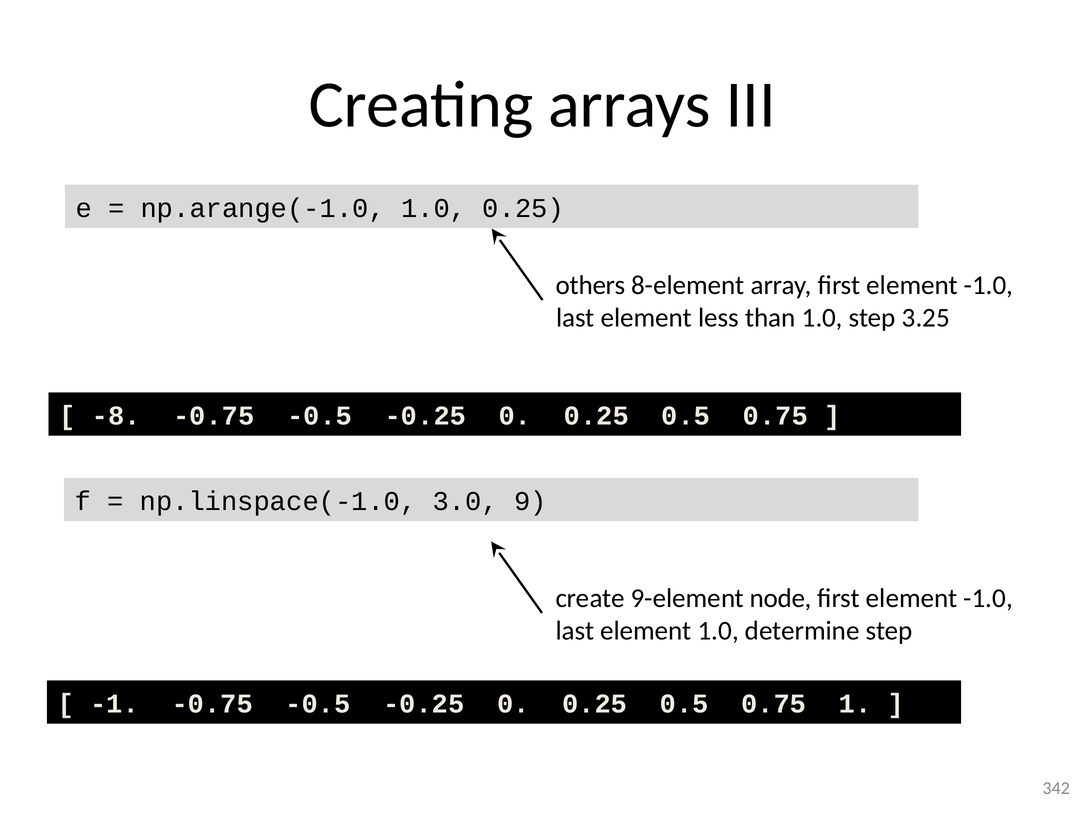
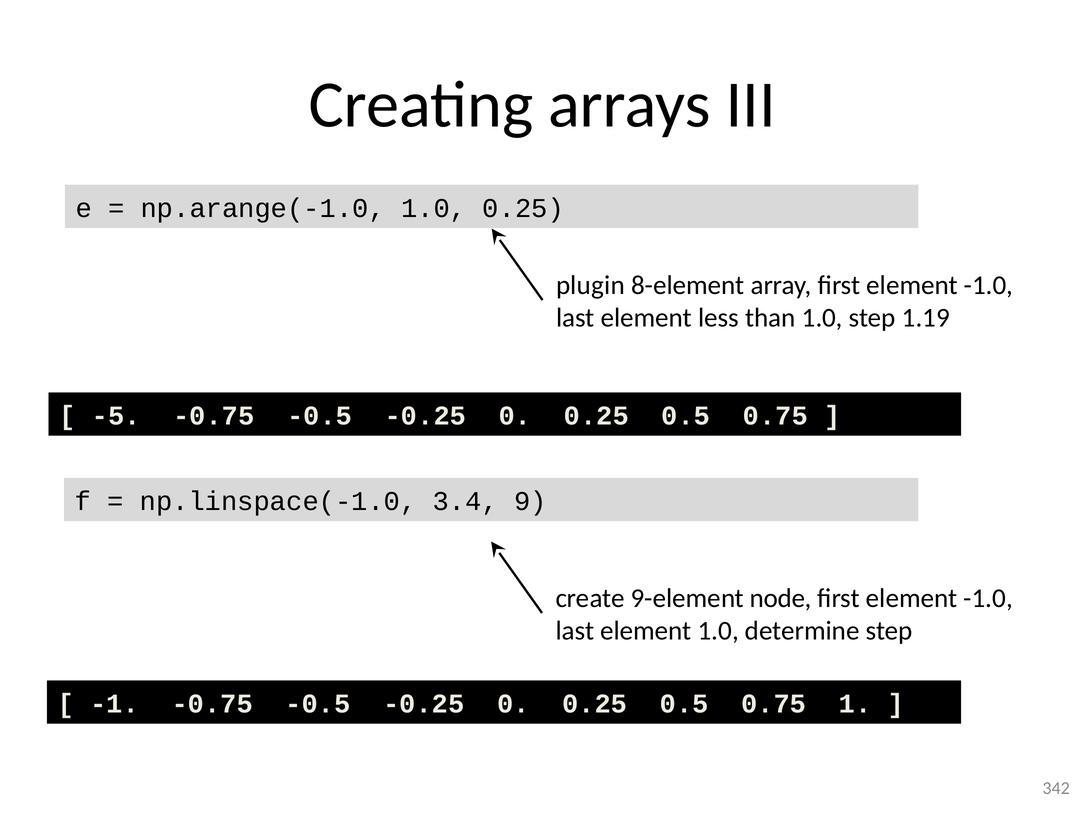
others: others -> plugin (590, 285)
3.25: 3.25 -> 1.19 (926, 318)
-8: -8 -> -5 (116, 416)
3.0: 3.0 -> 3.4 (465, 501)
